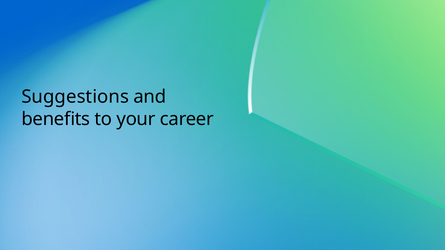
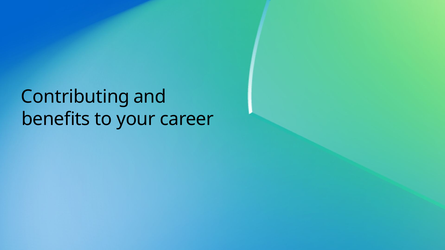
Suggestions: Suggestions -> Contributing (75, 97)
